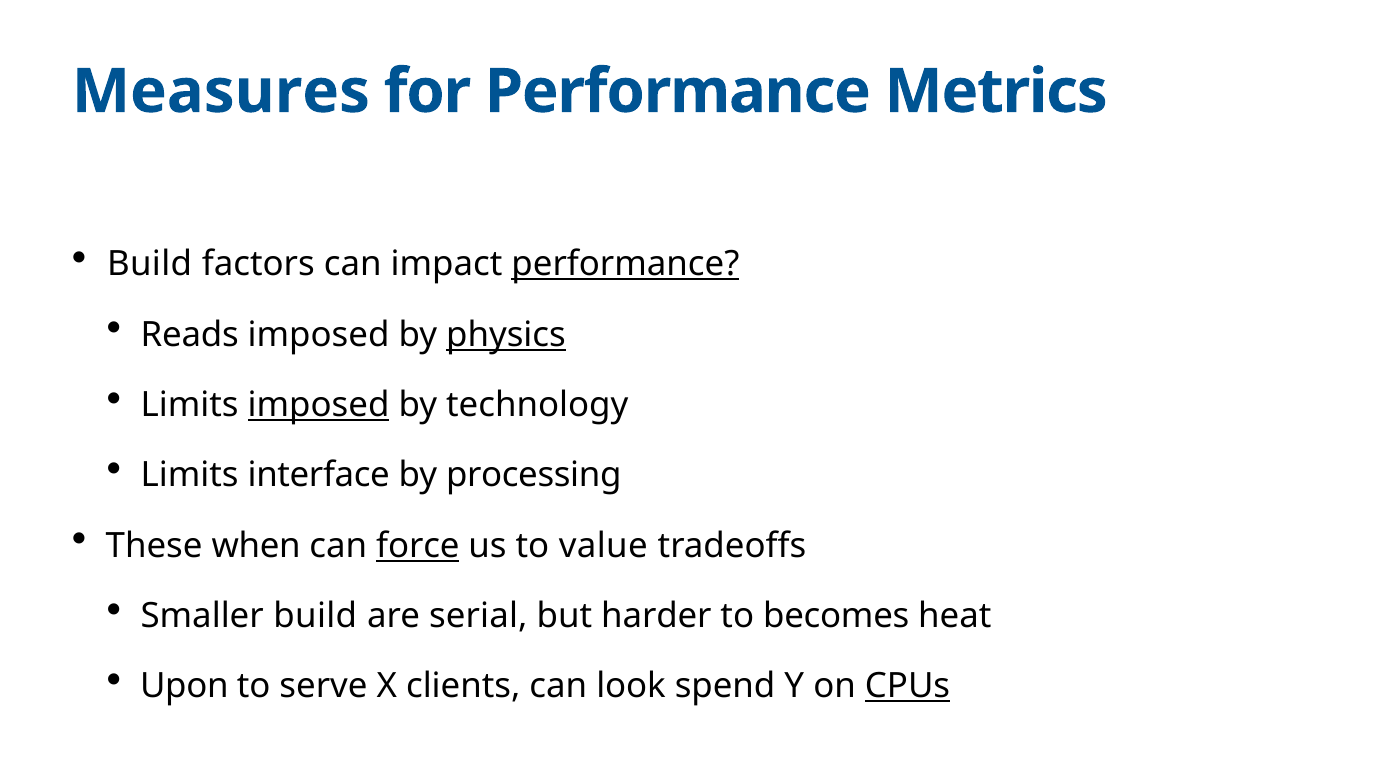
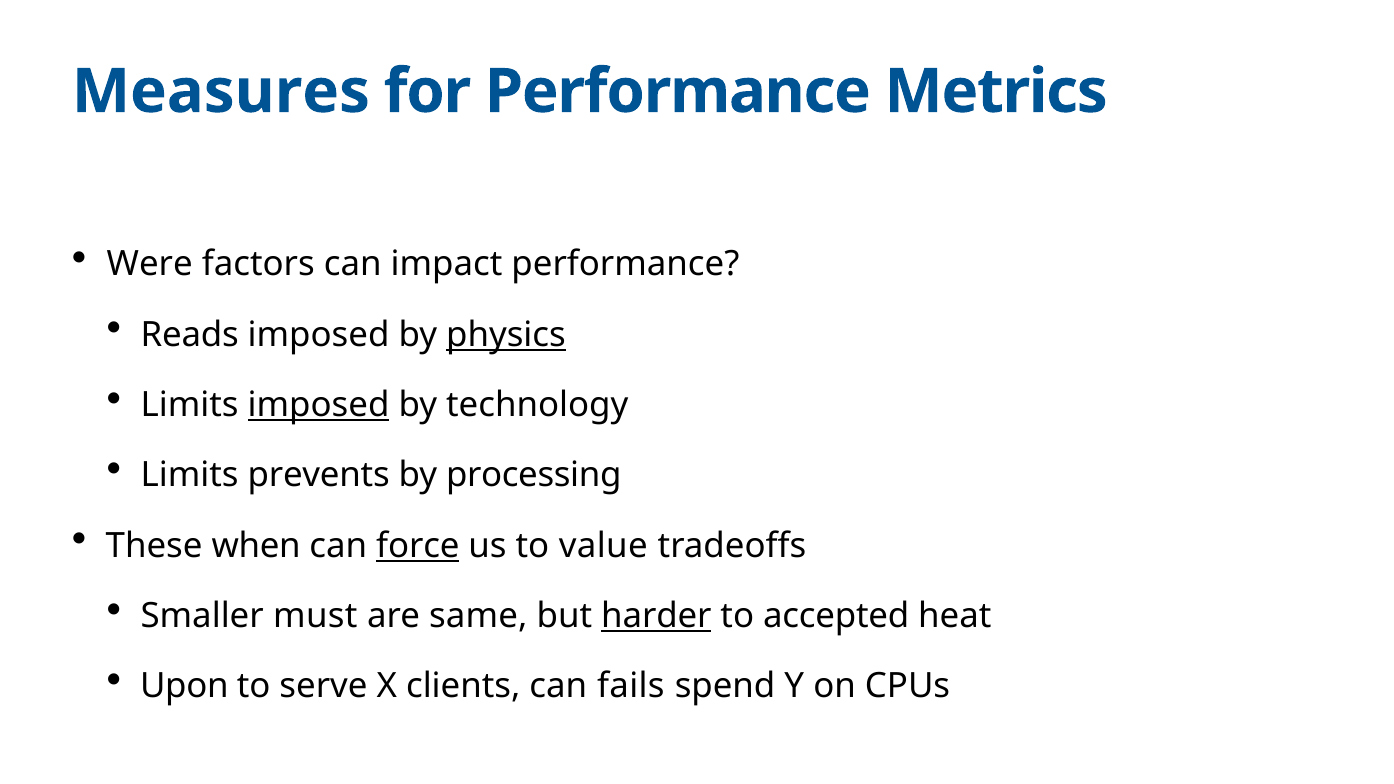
Build: Build -> Were (150, 264)
performance underline: present -> none (625, 264)
interface: interface -> prevents (319, 475)
Smaller build: build -> must (315, 616)
serial: serial -> same (478, 616)
harder underline: none -> present (656, 616)
becomes: becomes -> accepted (836, 616)
look: look -> fails (631, 686)
CPUs underline: present -> none (908, 686)
